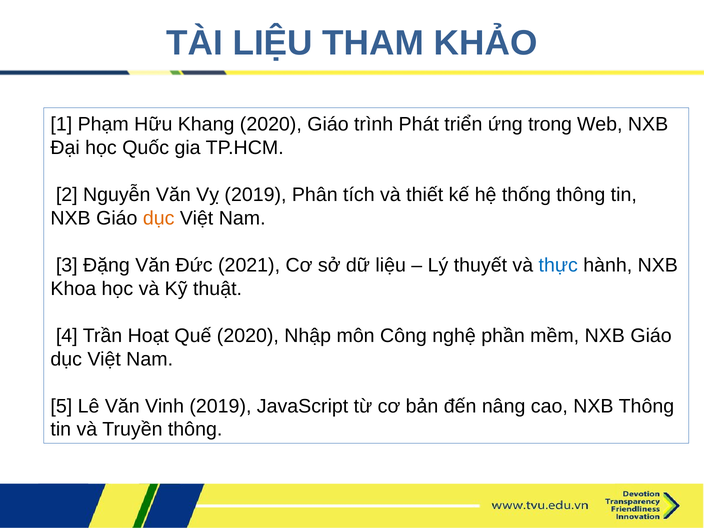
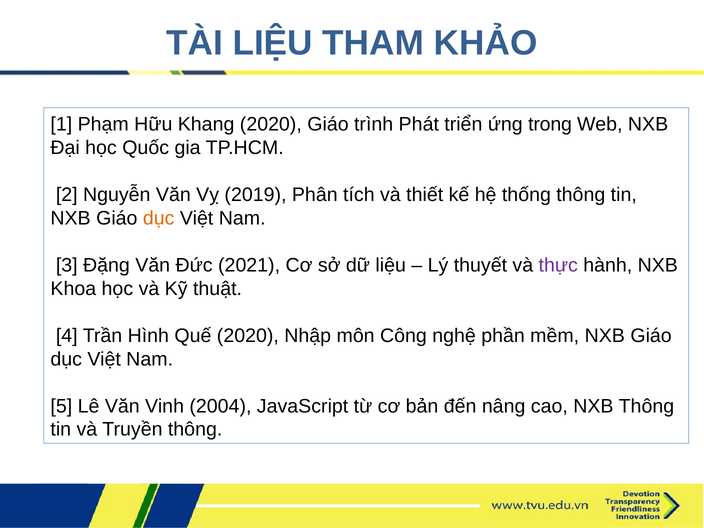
thực colour: blue -> purple (558, 265)
Hoạt: Hoạt -> Hình (148, 336)
Vinh 2019: 2019 -> 2004 (220, 406)
